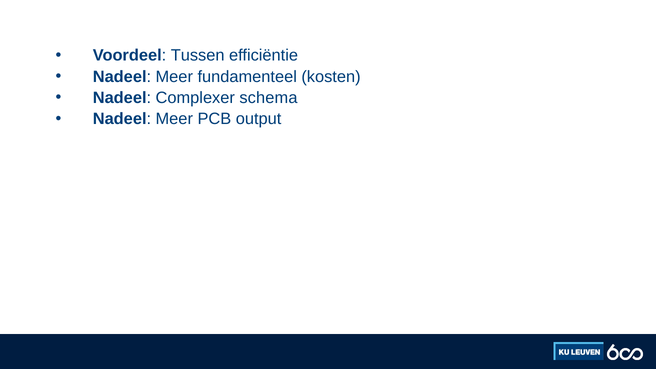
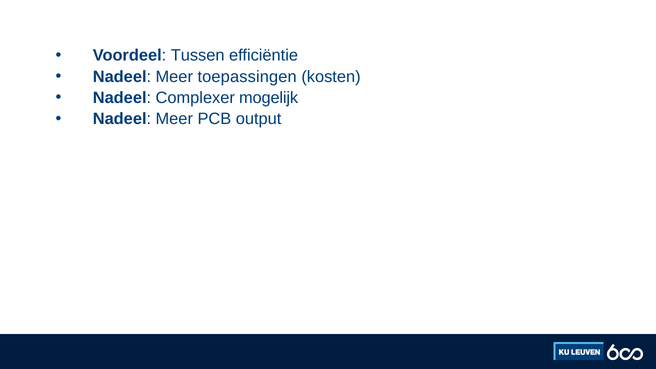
fundamenteel: fundamenteel -> toepassingen (247, 77)
schema: schema -> mogelijk (269, 98)
